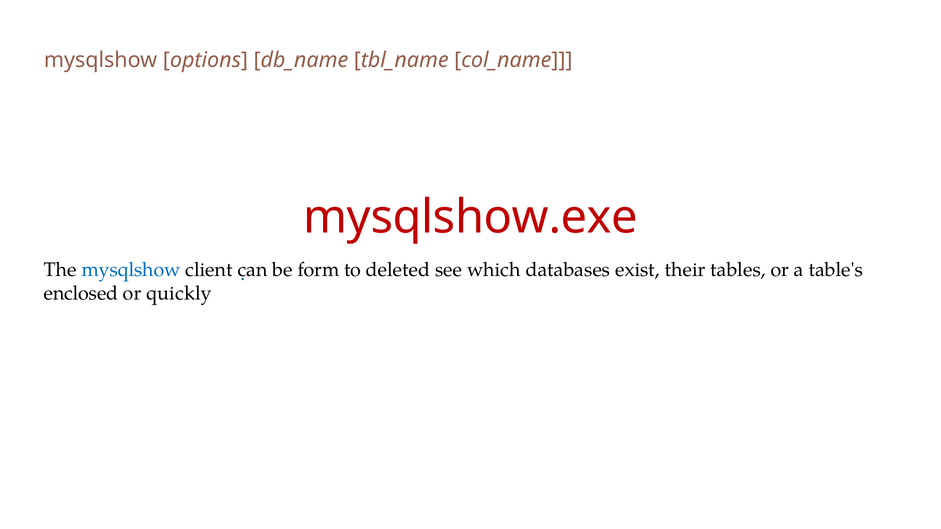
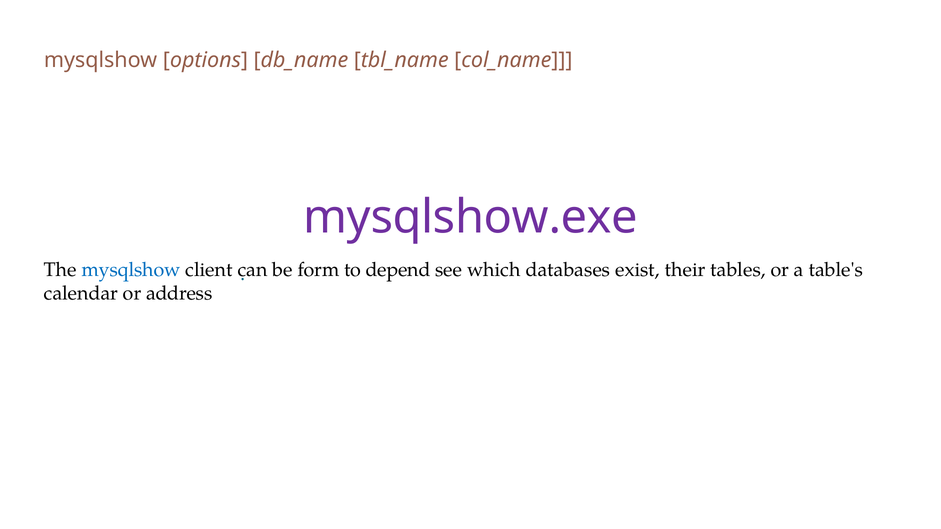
mysqlshow.exe colour: red -> purple (471, 217)
deleted: deleted -> depend (398, 270)
enclosed: enclosed -> calendar (81, 294)
quickly: quickly -> address (179, 294)
